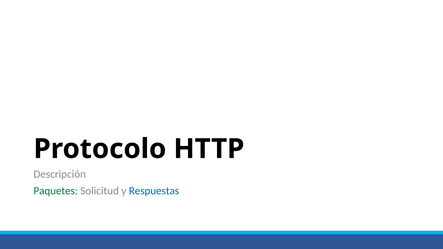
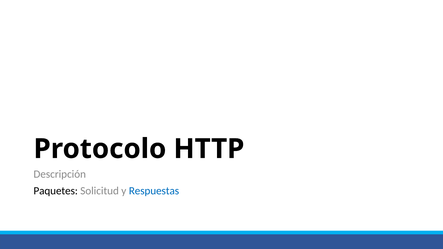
Paquetes colour: green -> black (56, 191)
